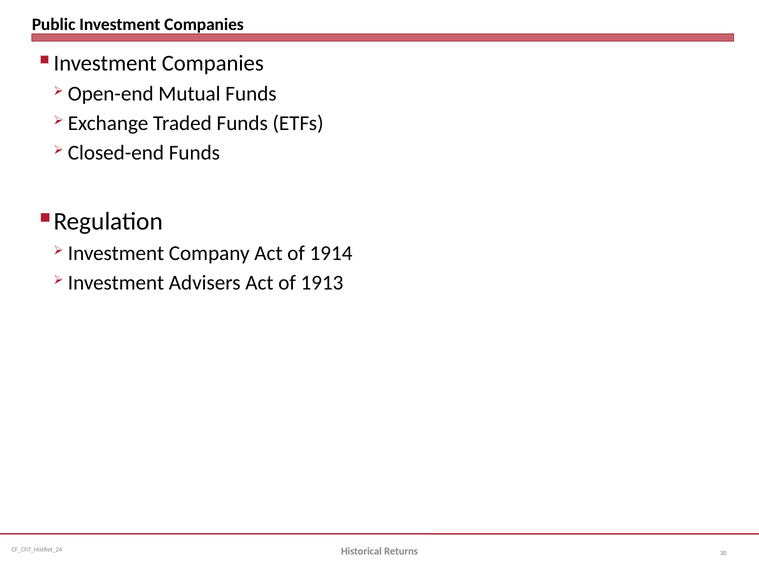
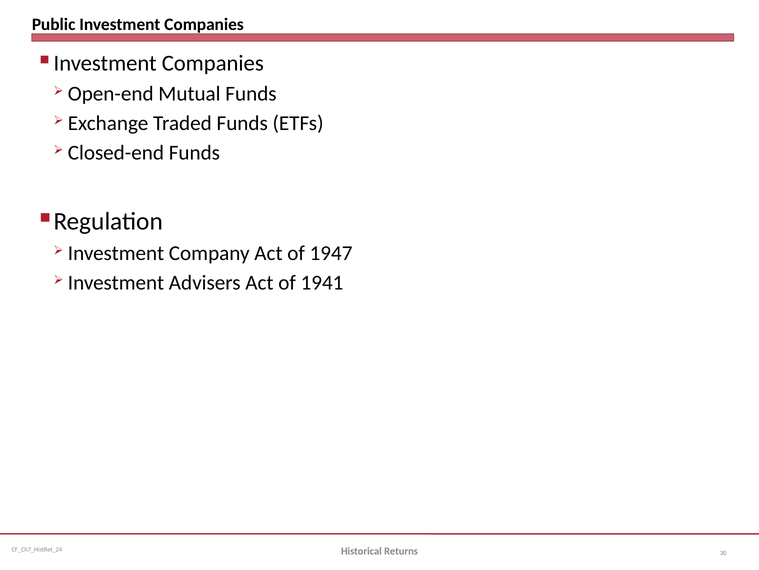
1914: 1914 -> 1947 (331, 253)
1913: 1913 -> 1941 (322, 282)
